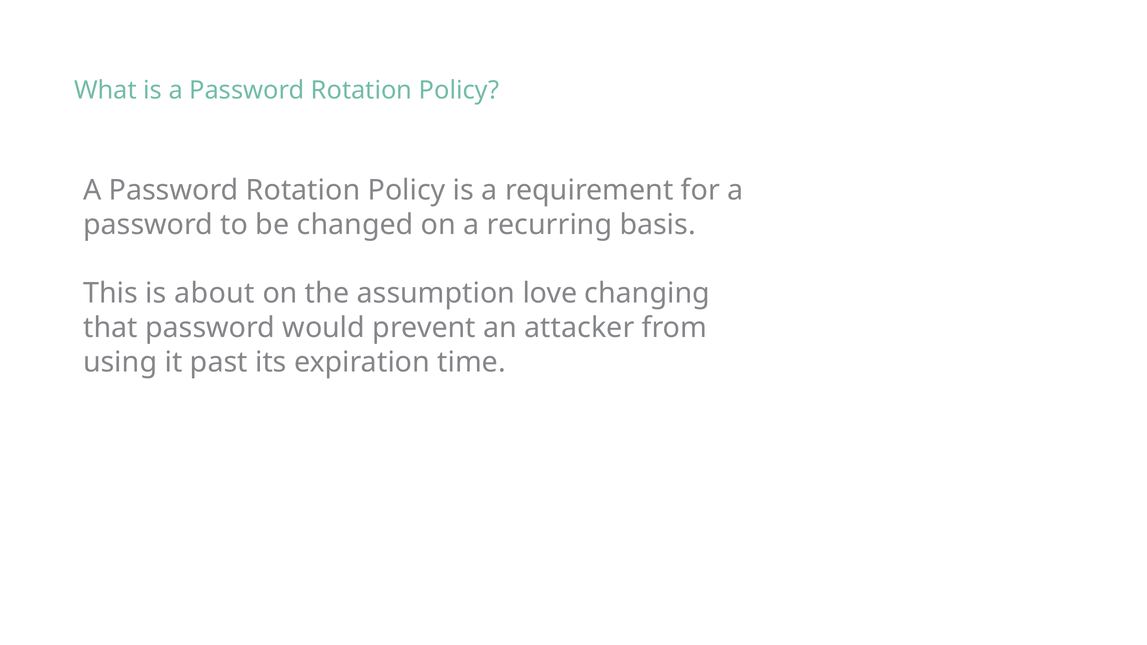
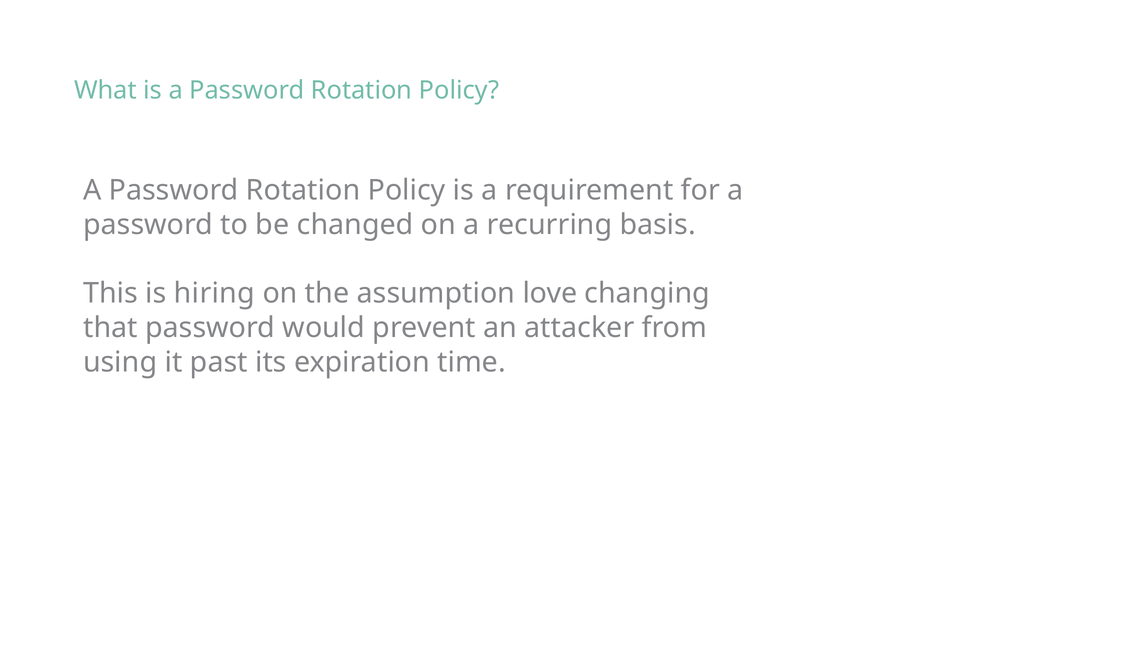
about: about -> hiring (214, 294)
